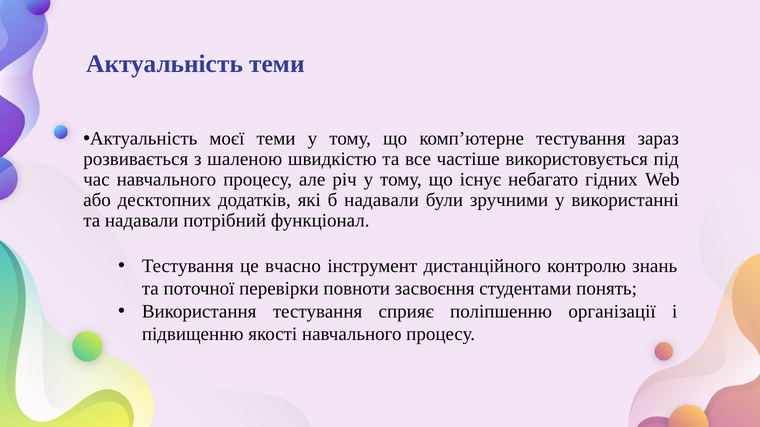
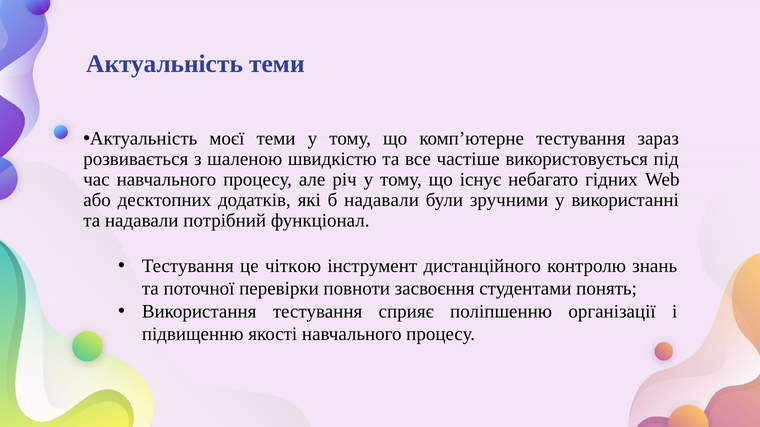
вчасно: вчасно -> чіткою (293, 266)
